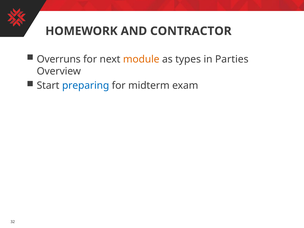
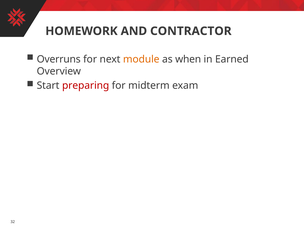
types: types -> when (188, 59)
Parties: Parties -> Earned (232, 59)
preparing colour: blue -> red (86, 86)
